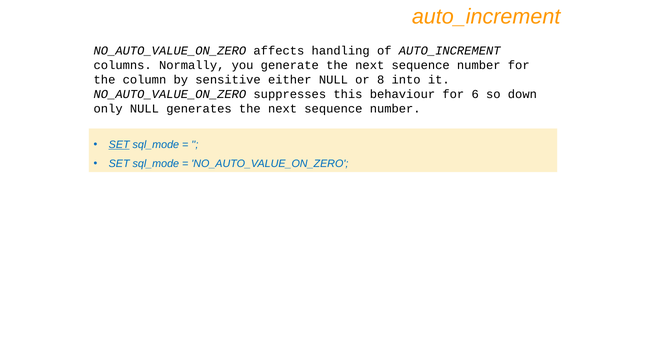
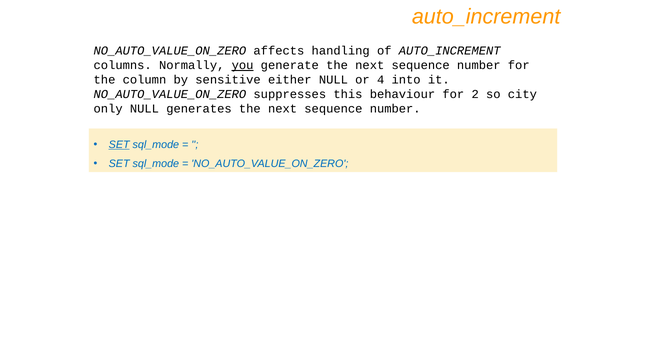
you underline: none -> present (243, 65)
8: 8 -> 4 (381, 80)
6: 6 -> 2 (475, 94)
down: down -> city (522, 94)
